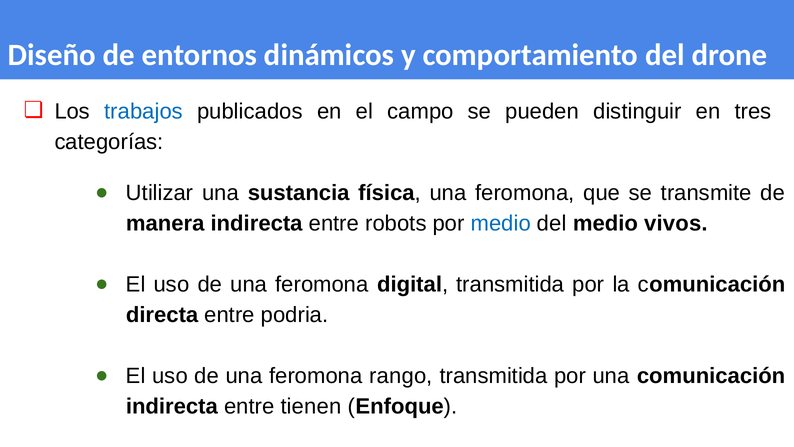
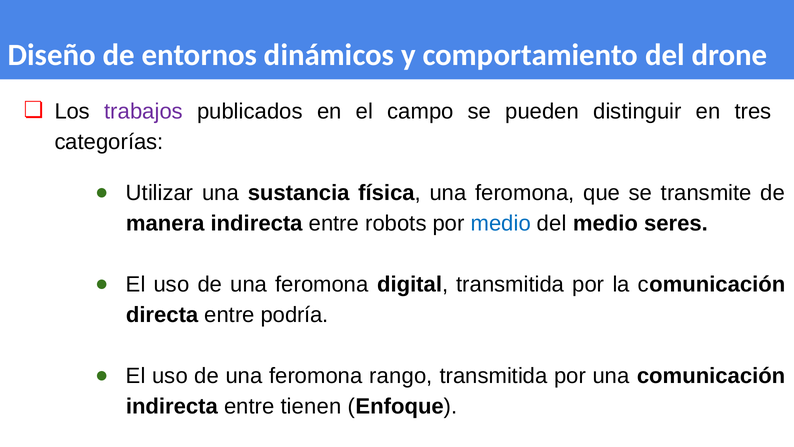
trabajos colour: blue -> purple (144, 111)
vivos: vivos -> seres (676, 223)
podria: podria -> podría (295, 315)
